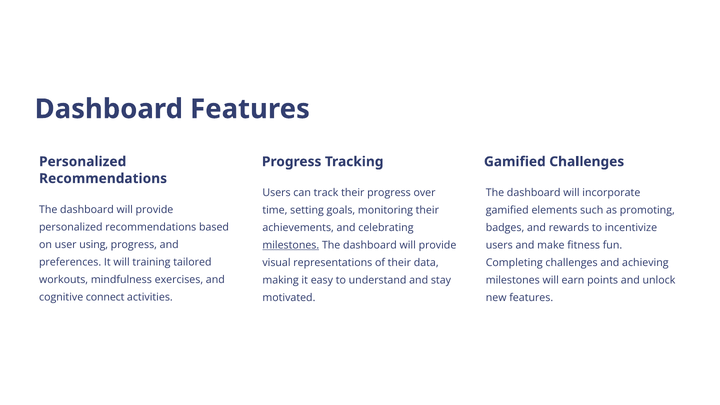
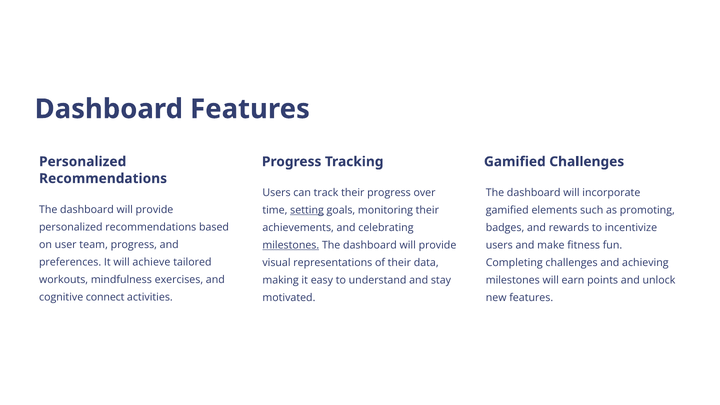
setting underline: none -> present (307, 210)
using: using -> team (94, 245)
training: training -> achieve (151, 262)
